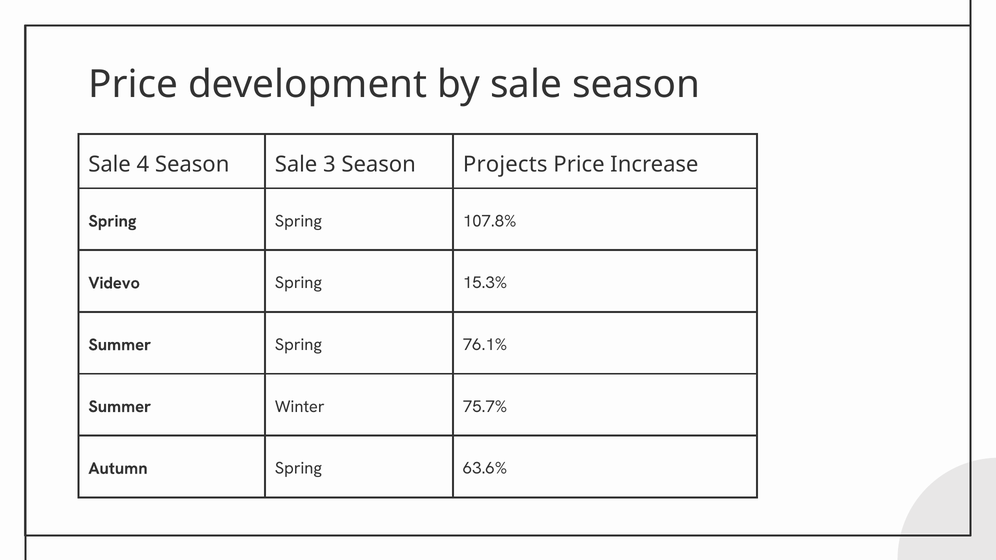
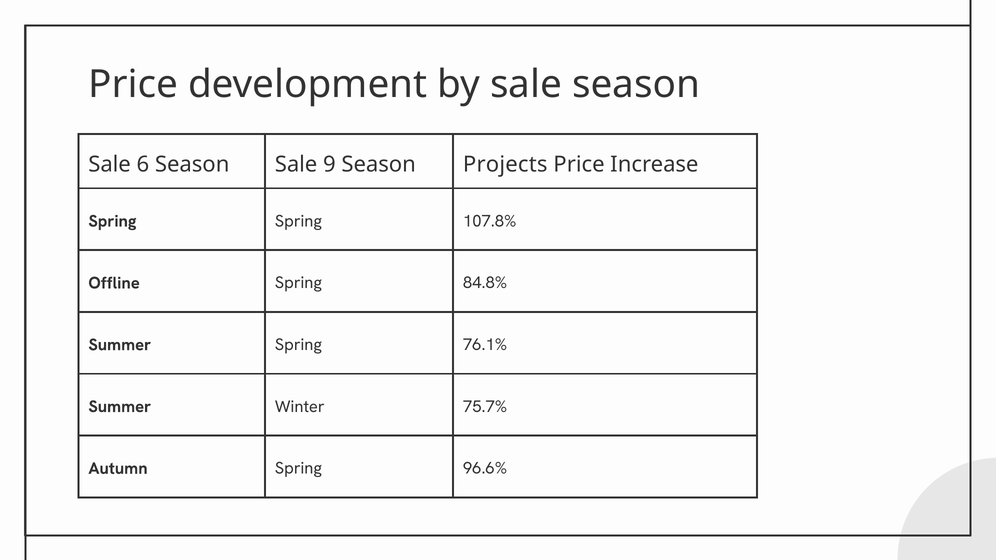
4: 4 -> 6 (143, 165)
3: 3 -> 9 (329, 165)
Videvo: Videvo -> Offline (114, 283)
15.3%: 15.3% -> 84.8% (485, 283)
63.6%: 63.6% -> 96.6% (485, 469)
